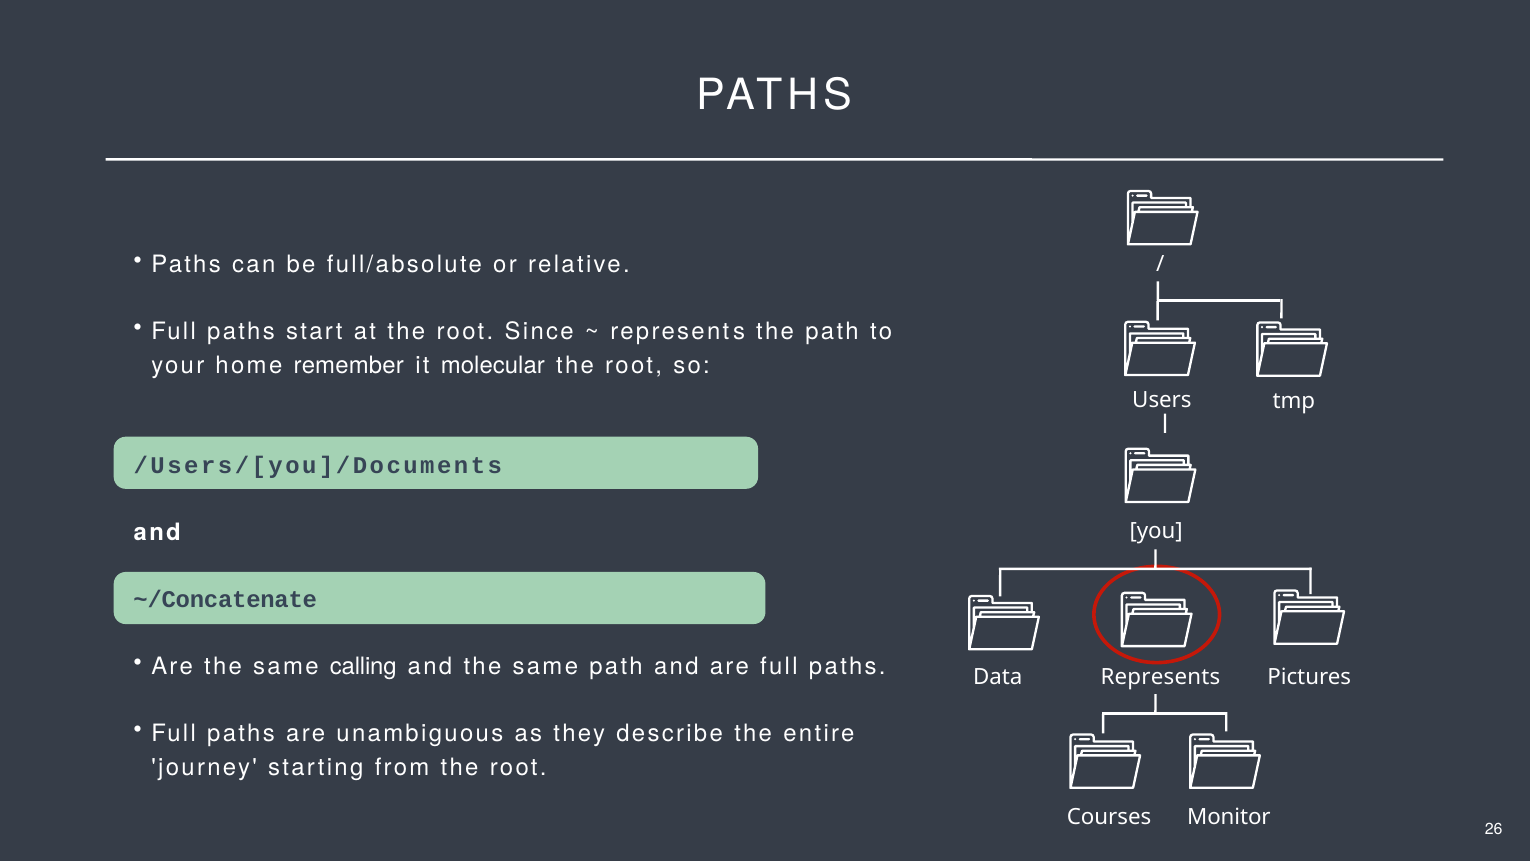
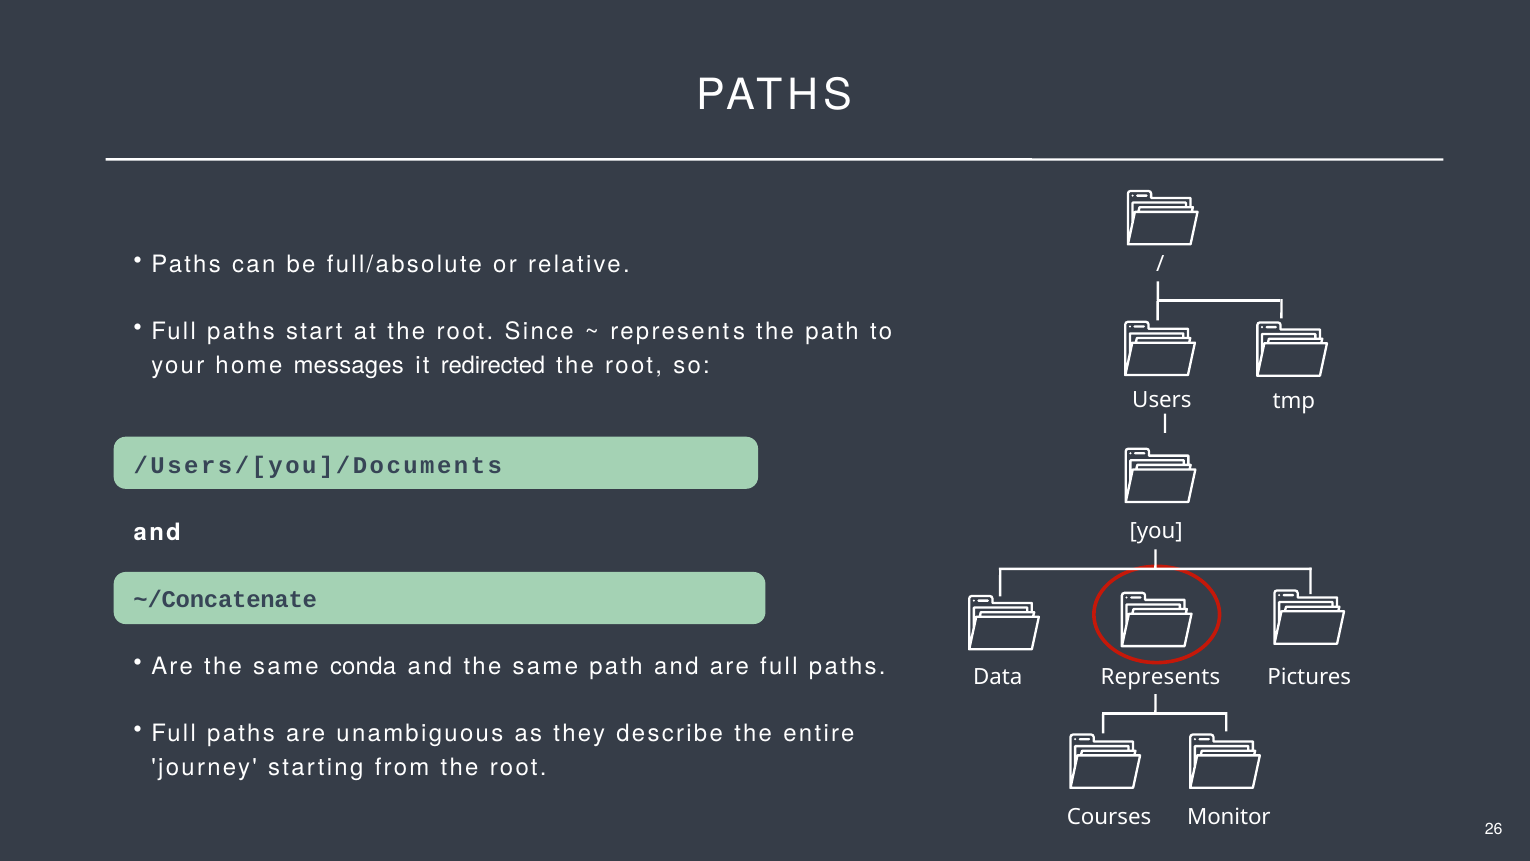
remember: remember -> messages (349, 365)
molecular: molecular -> redirected (493, 365)
calling: calling -> conda (363, 667)
